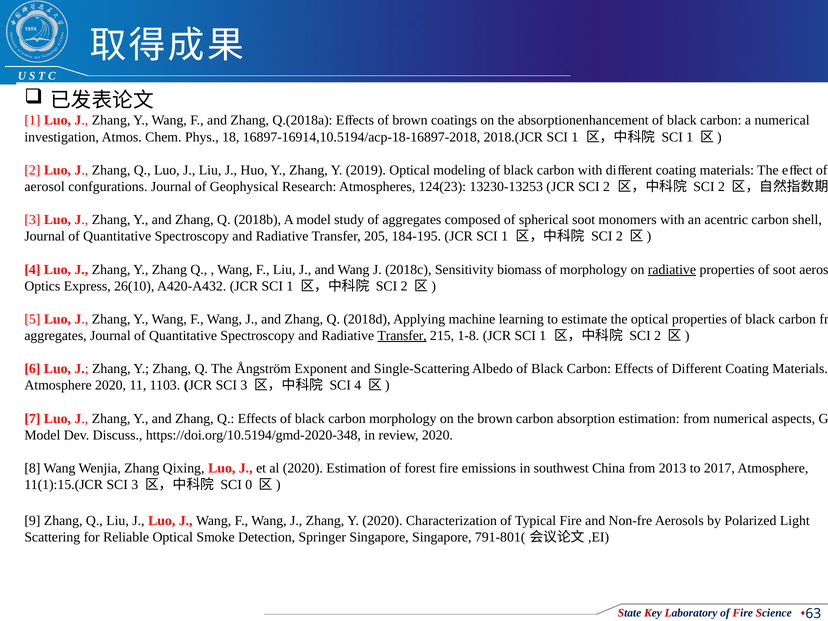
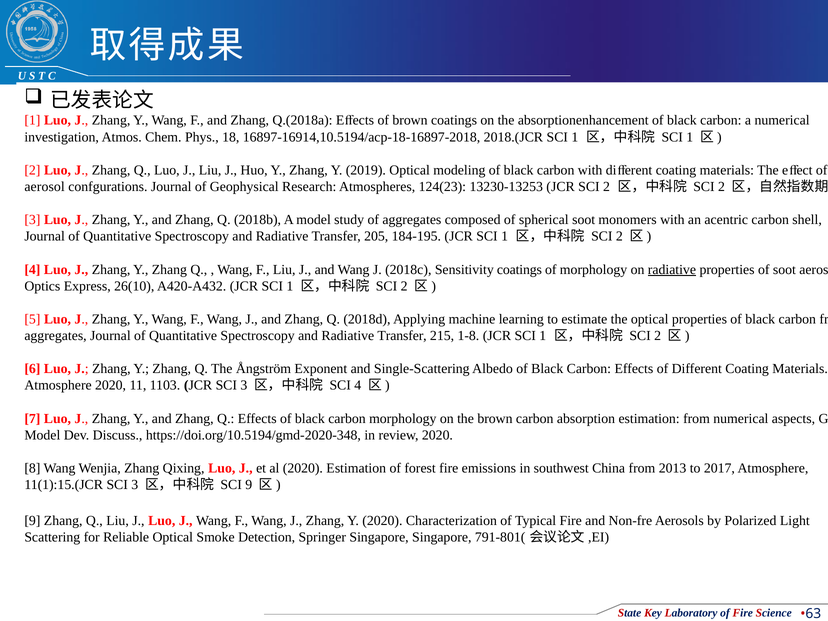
Sensitivity biomass: biomass -> coatings (519, 269)
Transfer underline: present -> none (402, 336)
SCI 0: 0 -> 9 (249, 485)
